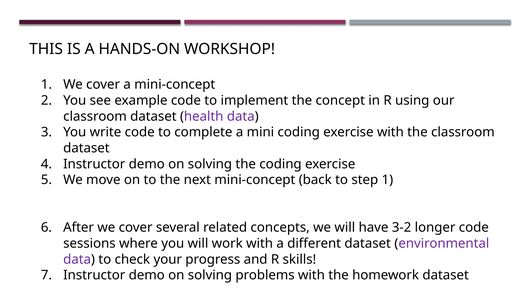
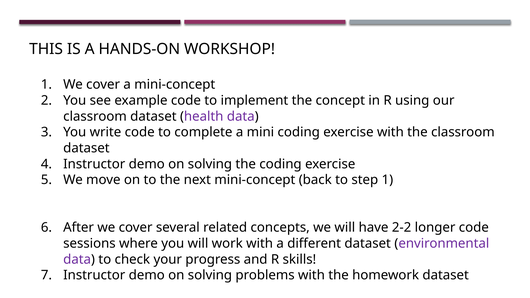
3-2: 3-2 -> 2-2 (402, 228)
